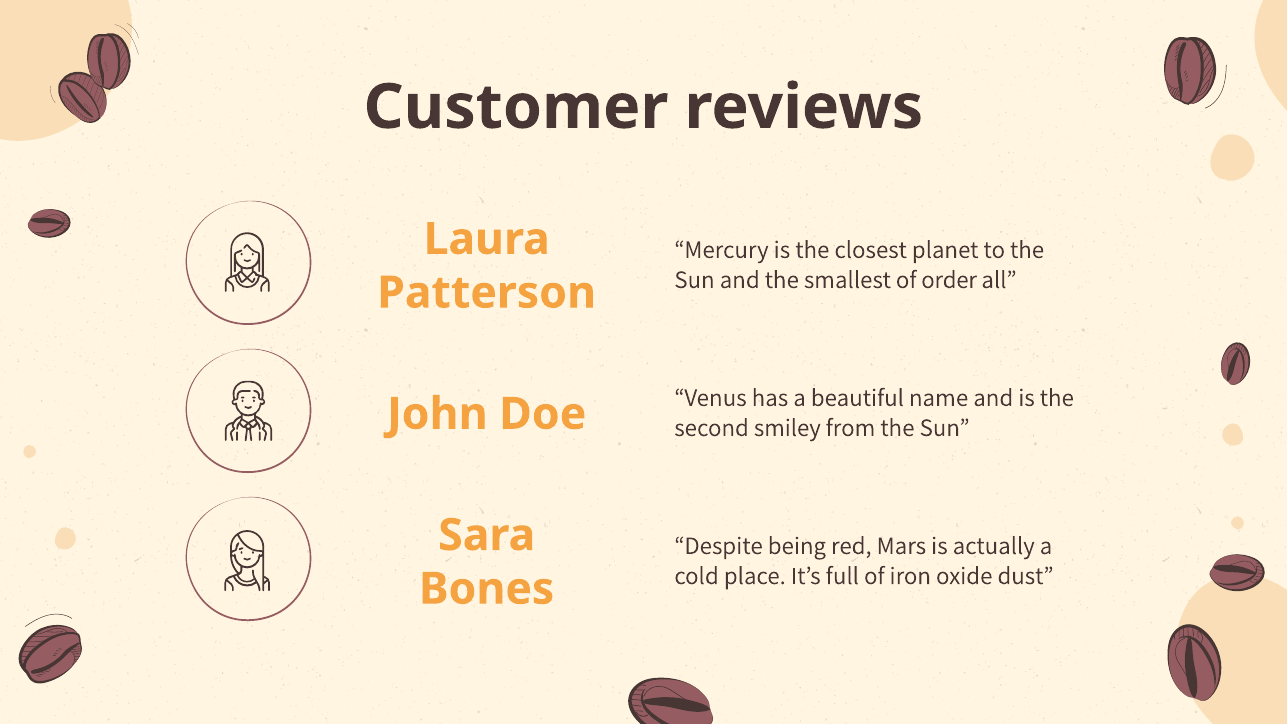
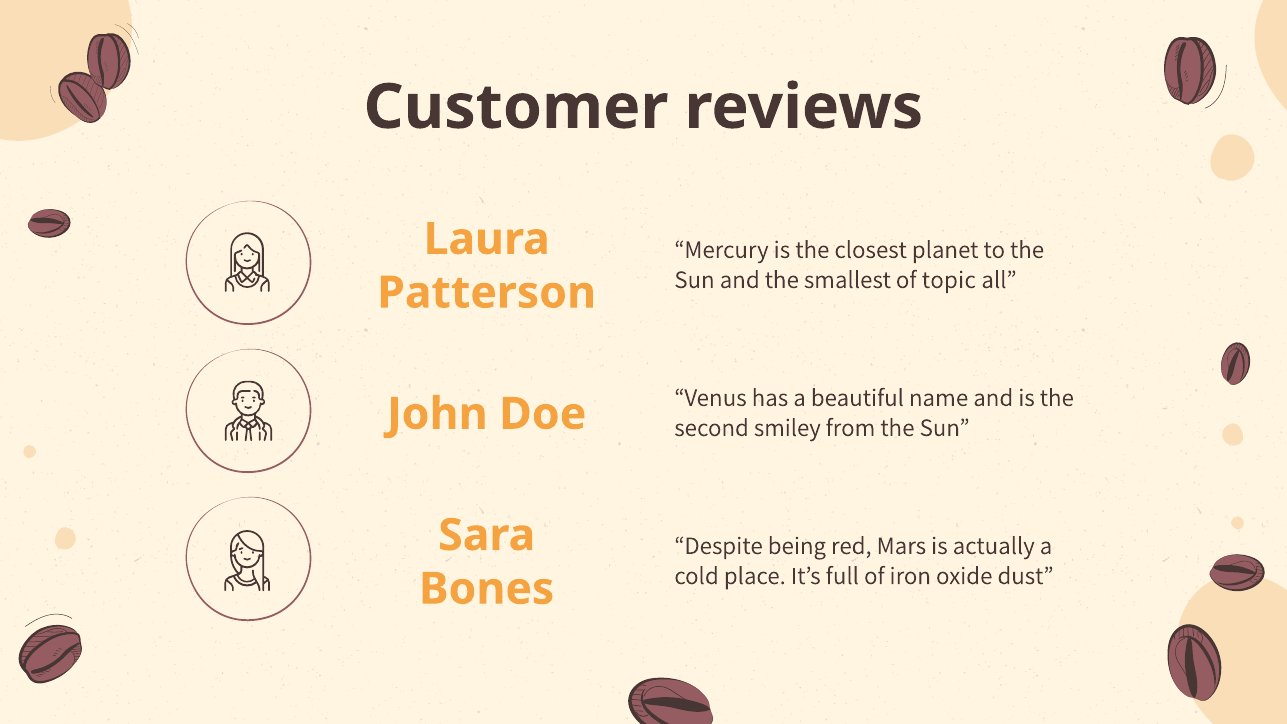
order: order -> topic (949, 280)
